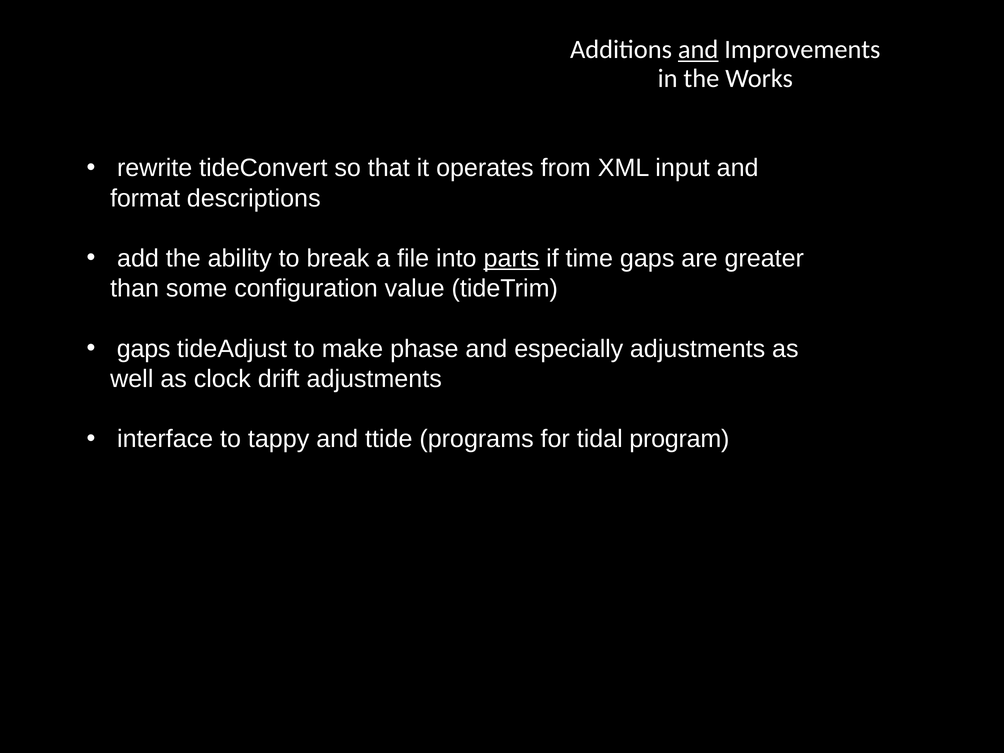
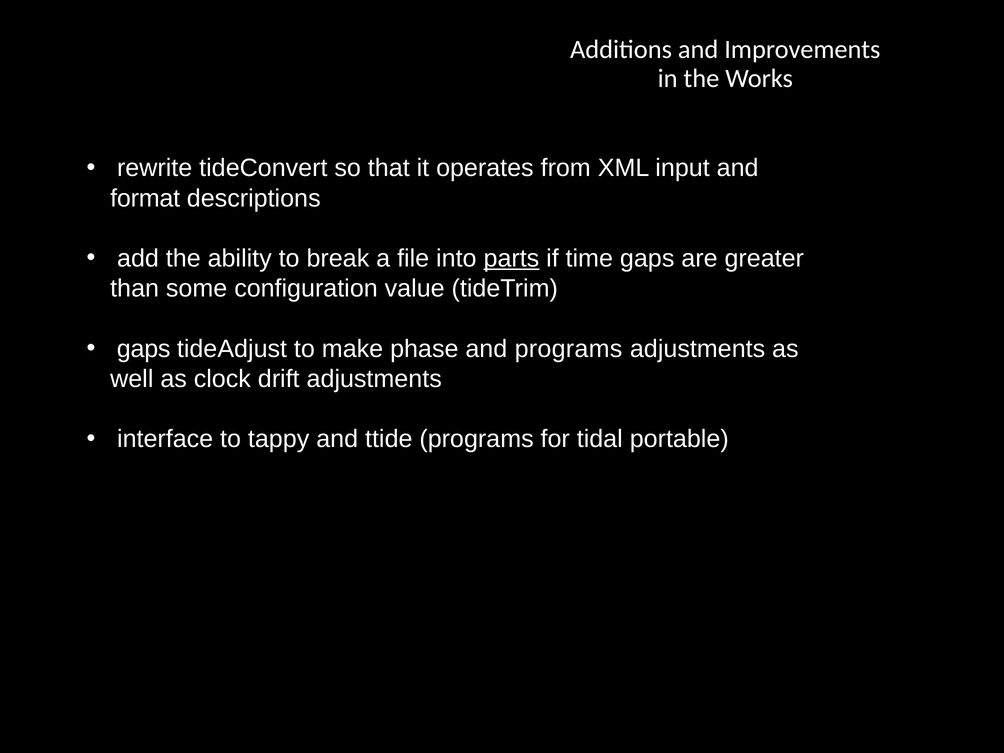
and underline: present -> none (698, 50)
and especially: especially -> programs (569, 349)
program: program -> portable (679, 439)
